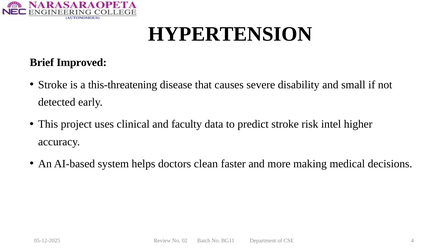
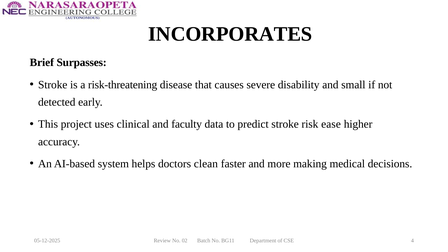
HYPERTENSION: HYPERTENSION -> INCORPORATES (230, 34)
Improved: Improved -> Surpasses (82, 63)
this-threatening: this-threatening -> risk-threatening (123, 85)
intel: intel -> ease (331, 124)
